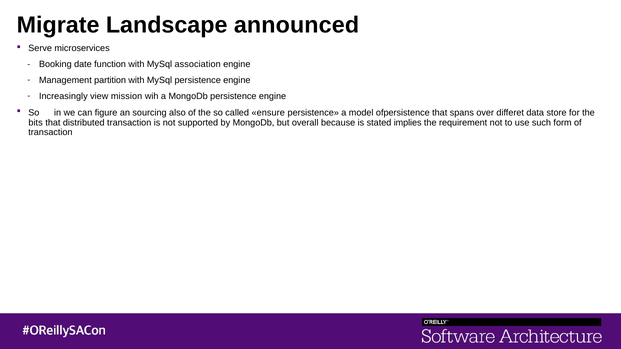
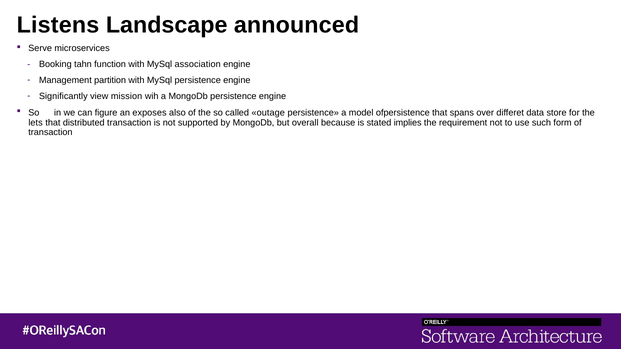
Migrate: Migrate -> Listens (58, 25)
date: date -> tahn (83, 64)
Increasingly: Increasingly -> Significantly (63, 96)
sourcing: sourcing -> exposes (150, 113)
ensure: ensure -> outage (268, 113)
bits: bits -> lets (36, 123)
